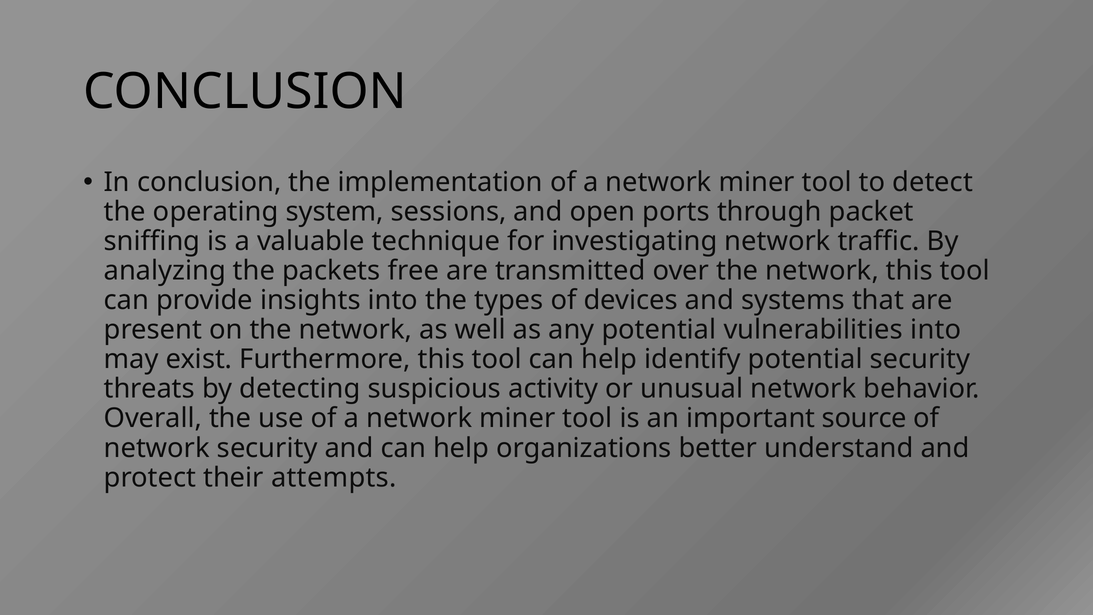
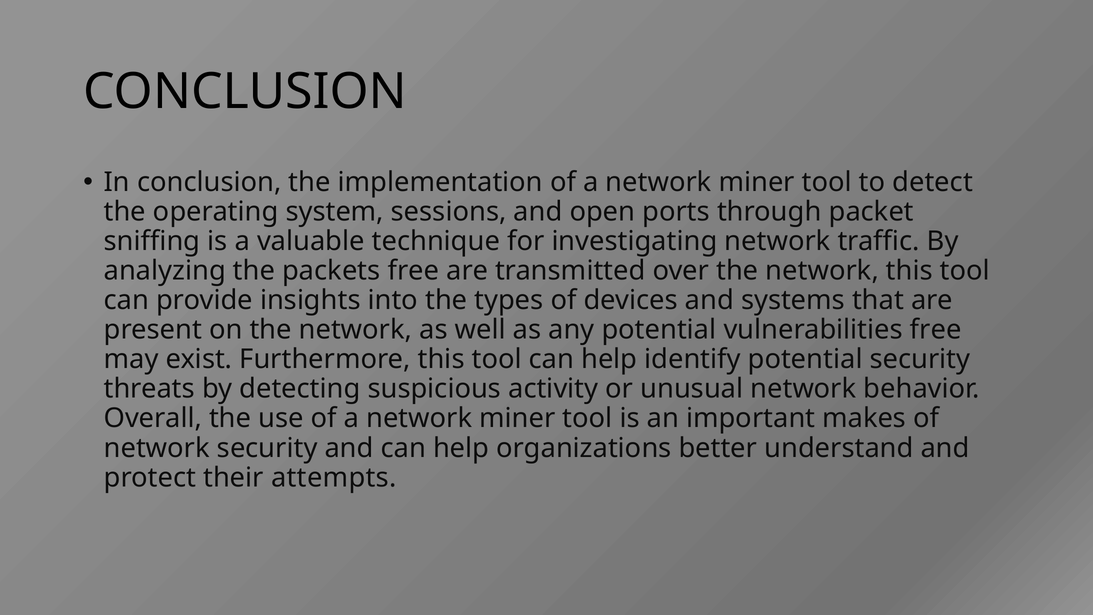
vulnerabilities into: into -> free (936, 330)
source: source -> makes (864, 418)
